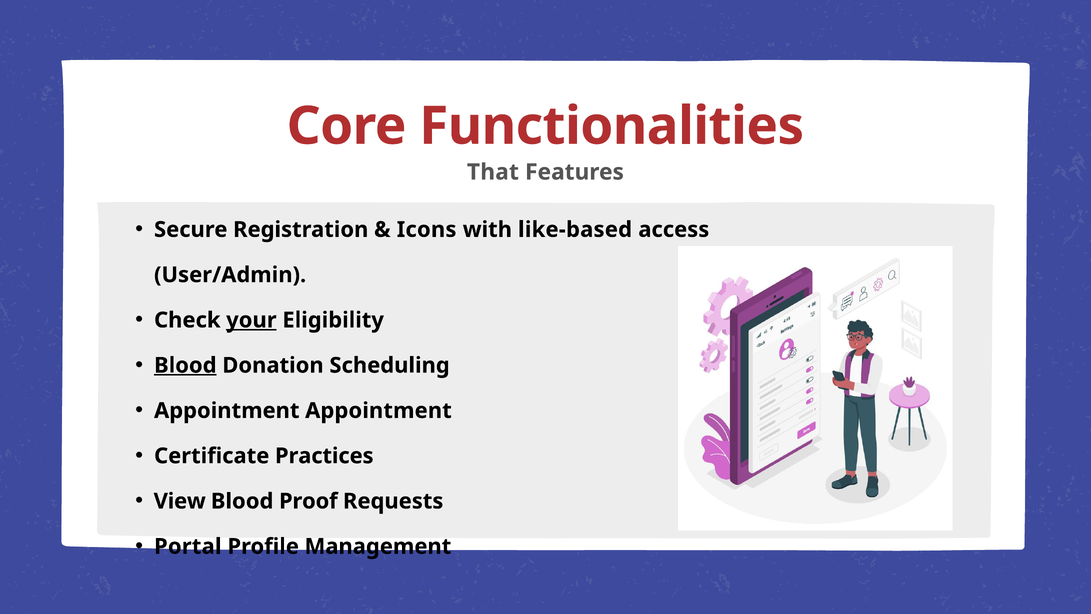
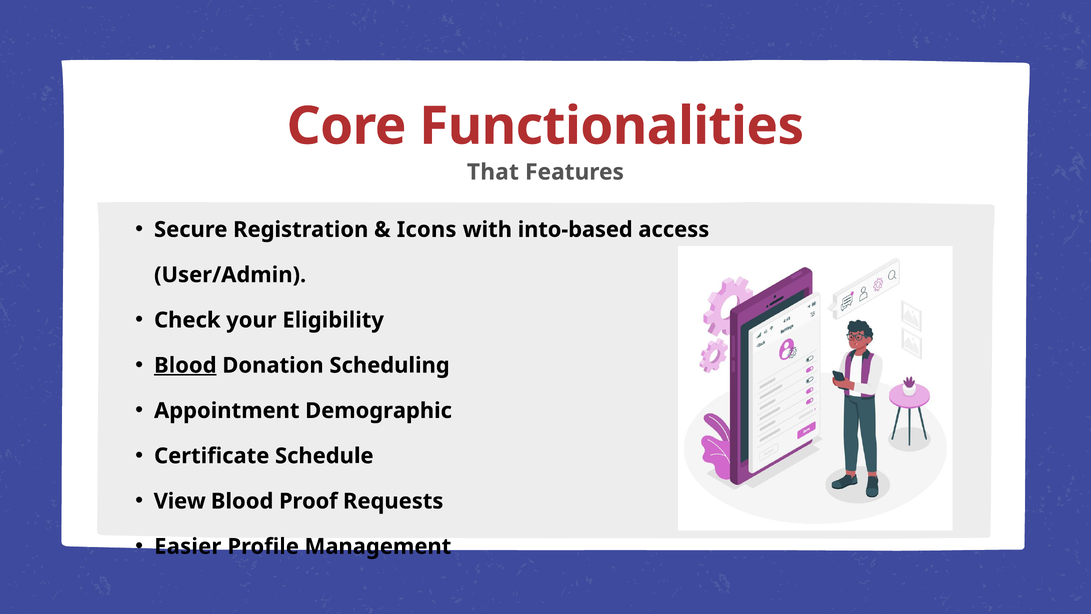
like-based: like-based -> into-based (575, 230)
your underline: present -> none (251, 320)
Appointment Appointment: Appointment -> Demographic (379, 411)
Practices: Practices -> Schedule (324, 456)
Portal: Portal -> Easier (188, 546)
